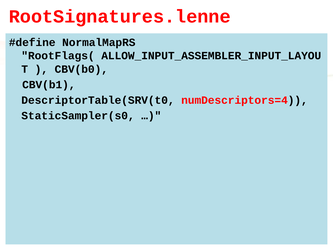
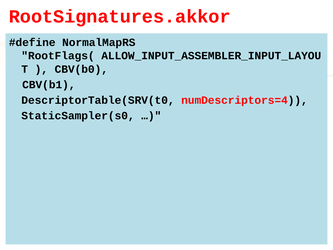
RootSignatures.lenne: RootSignatures.lenne -> RootSignatures.akkor (120, 17)
